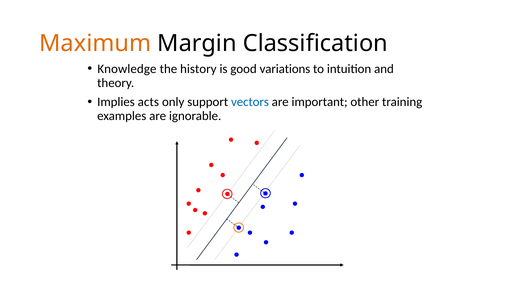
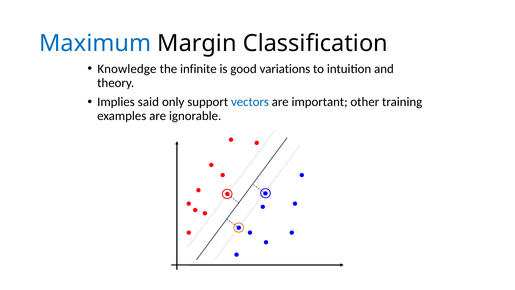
Maximum colour: orange -> blue (95, 43)
history: history -> infinite (198, 69)
acts: acts -> said (148, 102)
